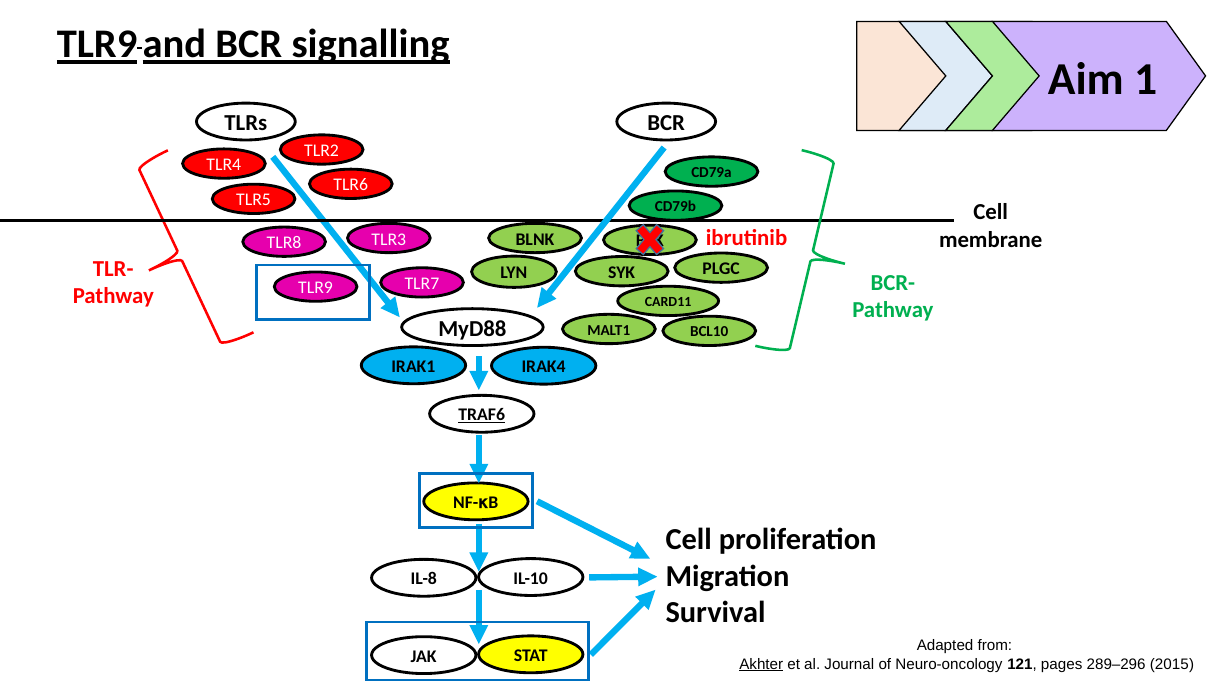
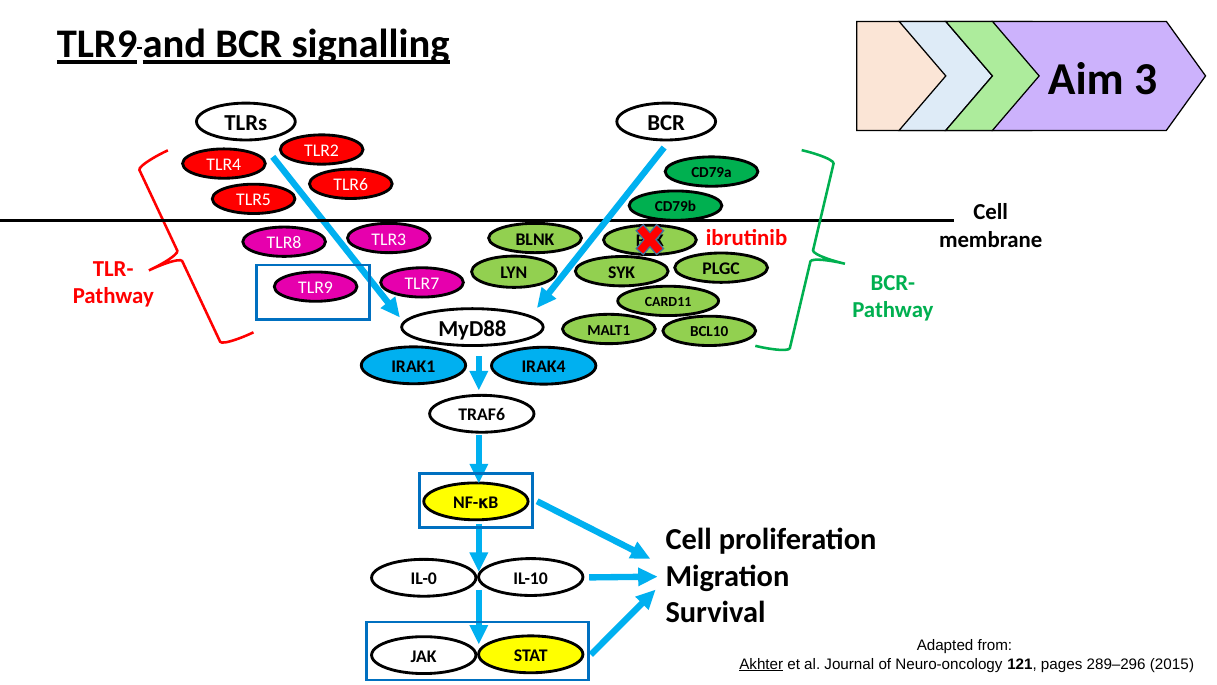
1: 1 -> 3 (1146, 79)
TRAF6 underline: present -> none (482, 415)
IL-8: IL-8 -> IL-0 (424, 579)
